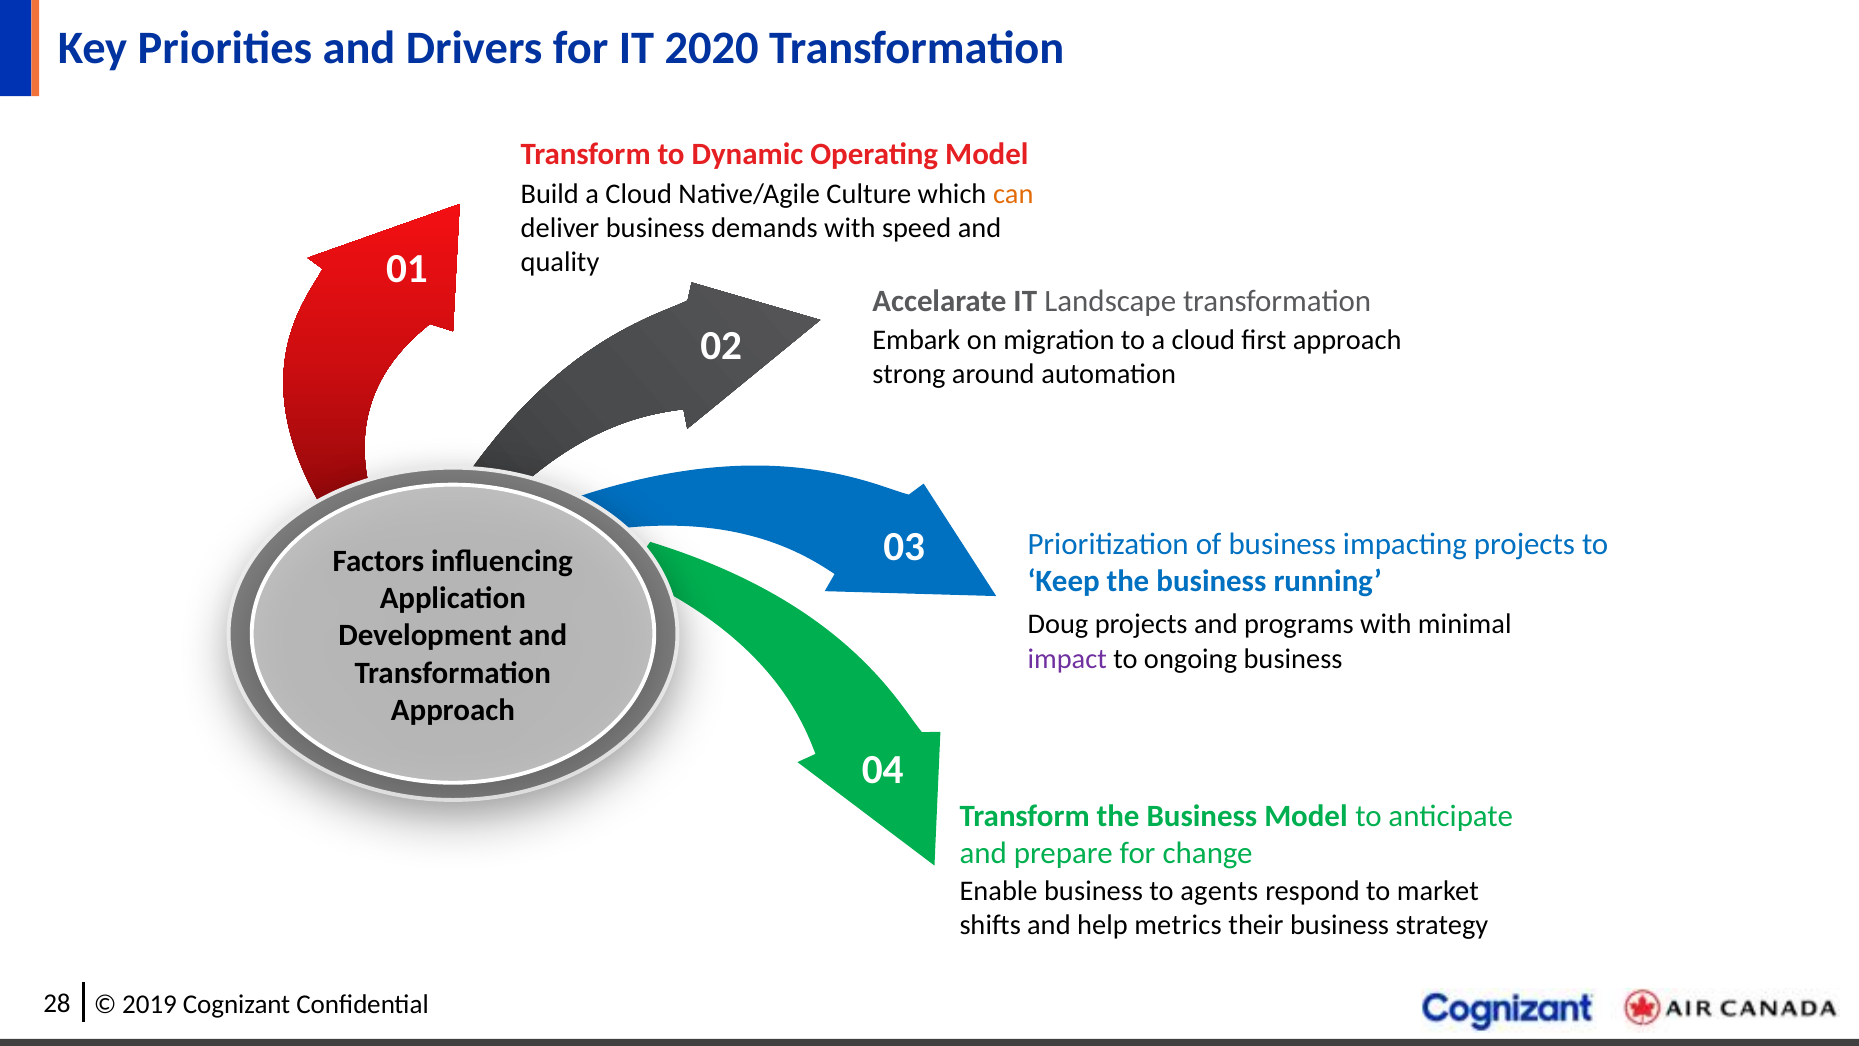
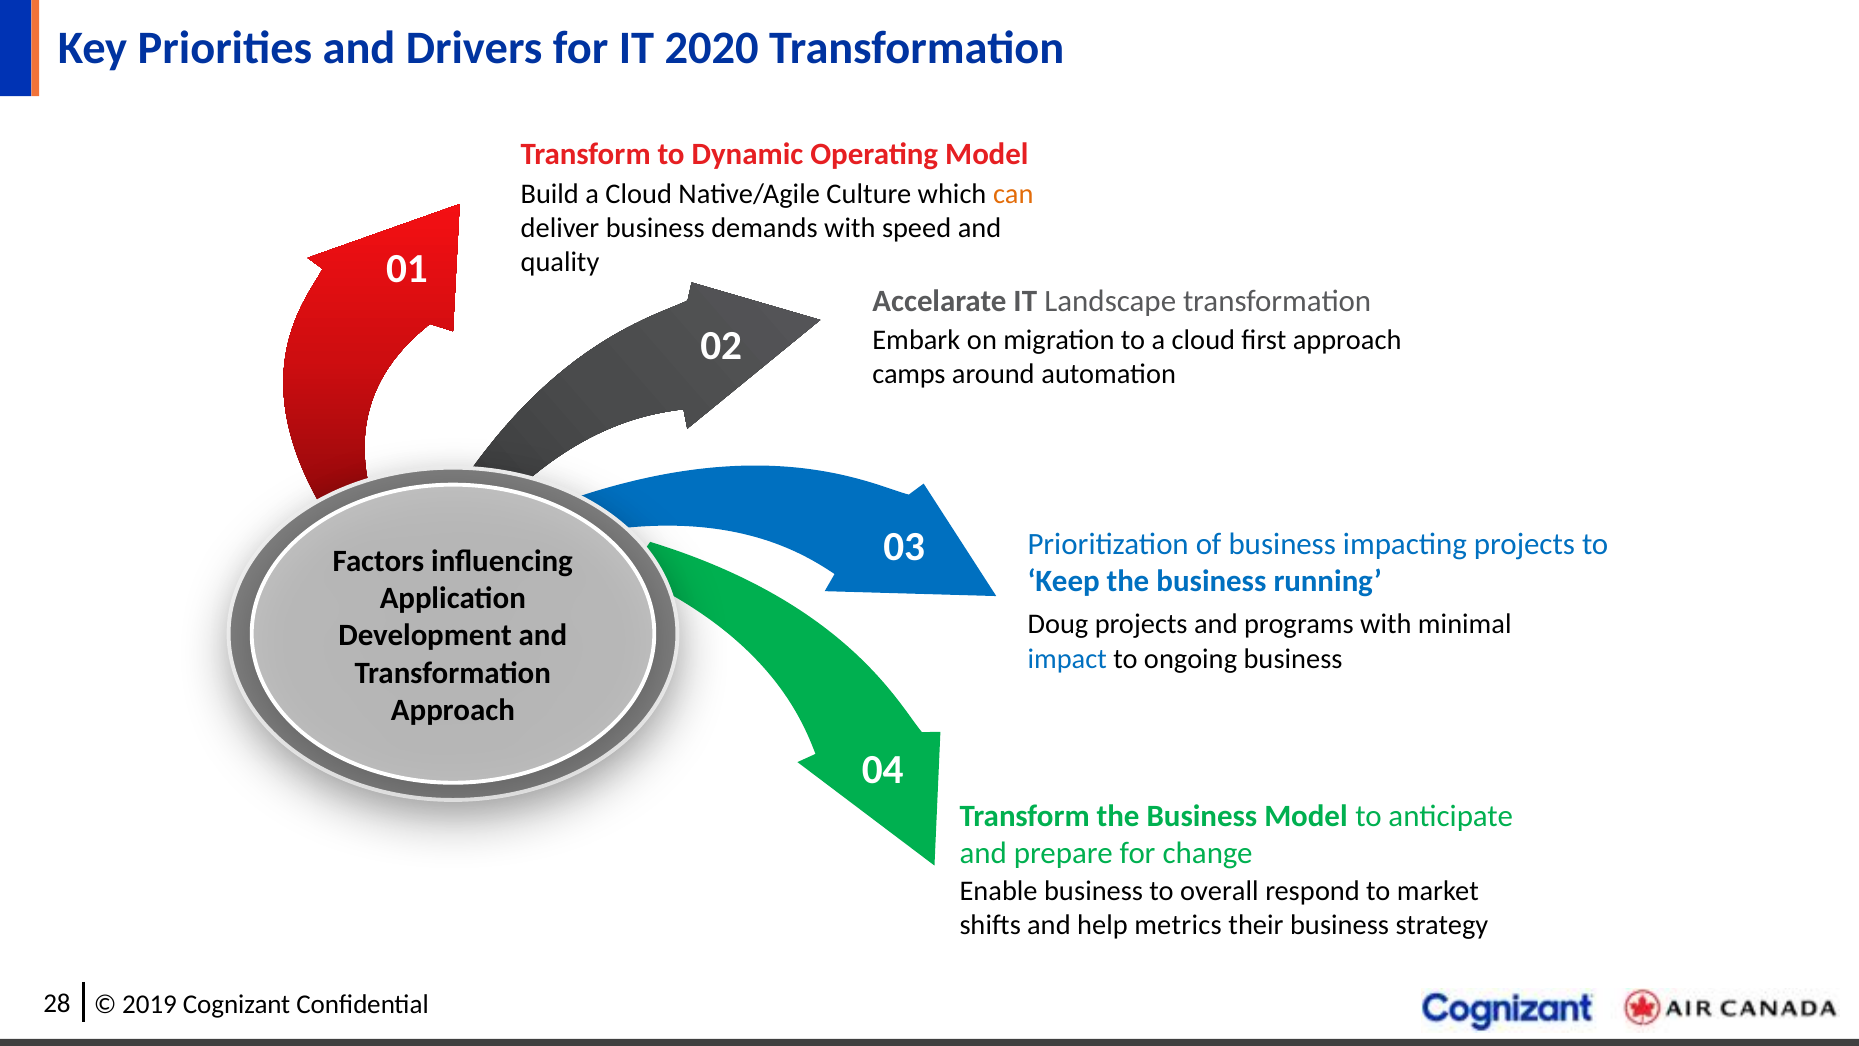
strong: strong -> camps (909, 374)
impact colour: purple -> blue (1067, 659)
agents: agents -> overall (1219, 891)
